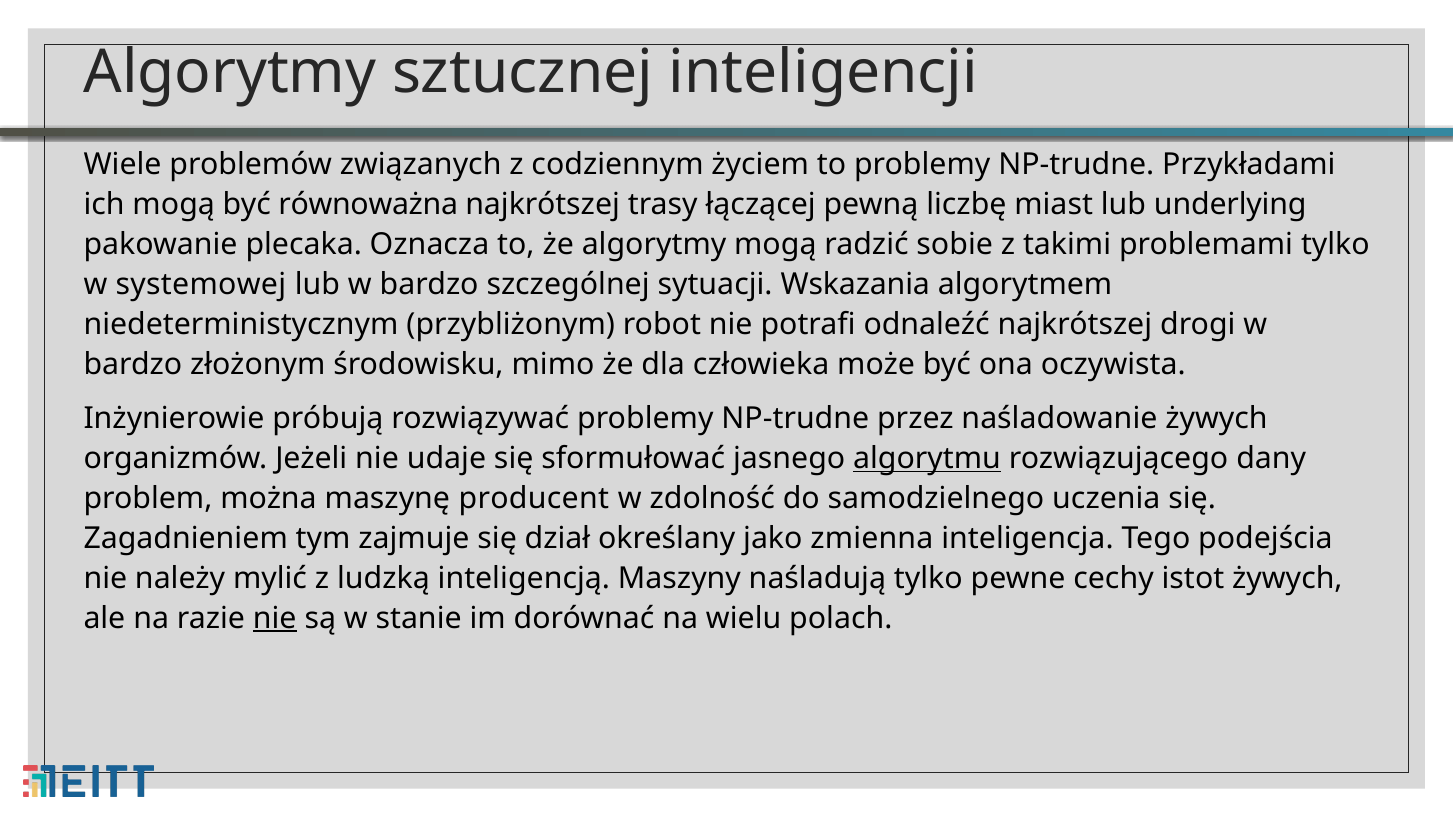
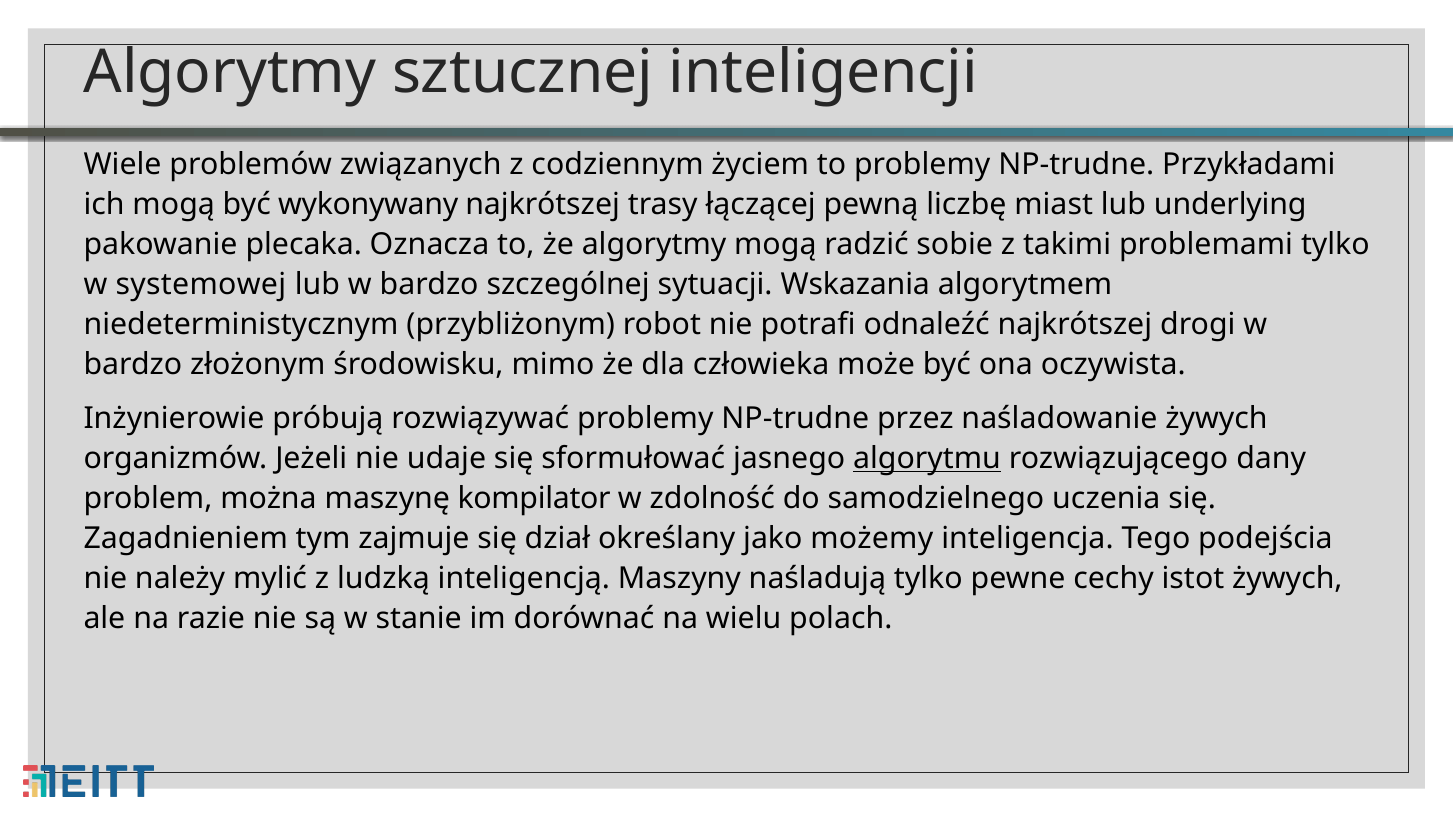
równoważna: równoważna -> wykonywany (368, 205)
producent: producent -> kompilator (534, 499)
zmienna: zmienna -> możemy (872, 539)
nie underline: present -> none (275, 619)
